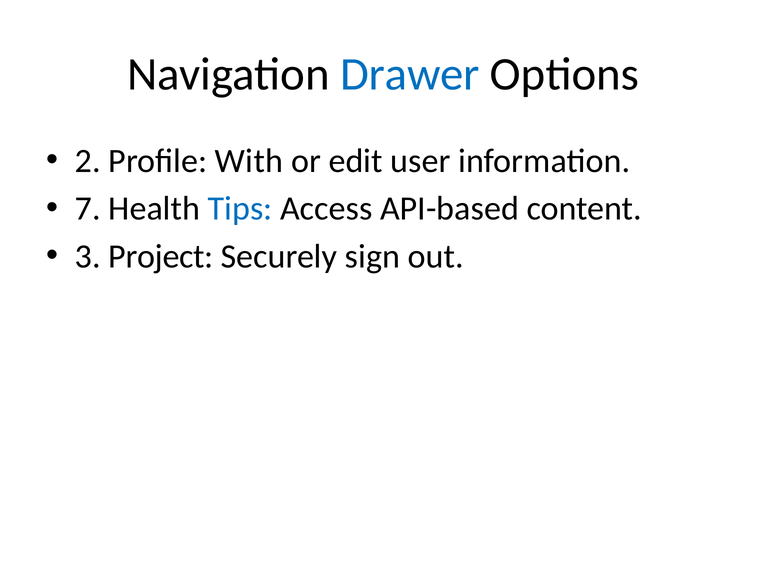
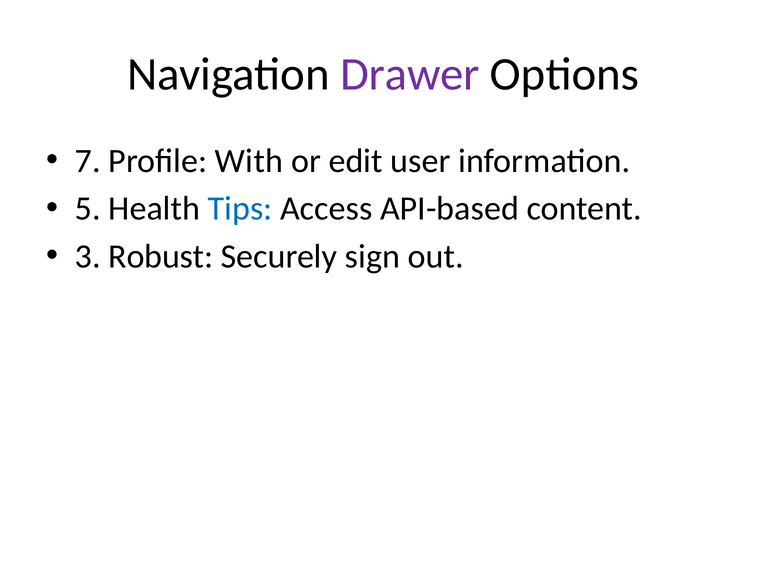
Drawer colour: blue -> purple (410, 74)
2: 2 -> 7 (88, 161)
7: 7 -> 5 (88, 209)
Project: Project -> Robust (161, 256)
